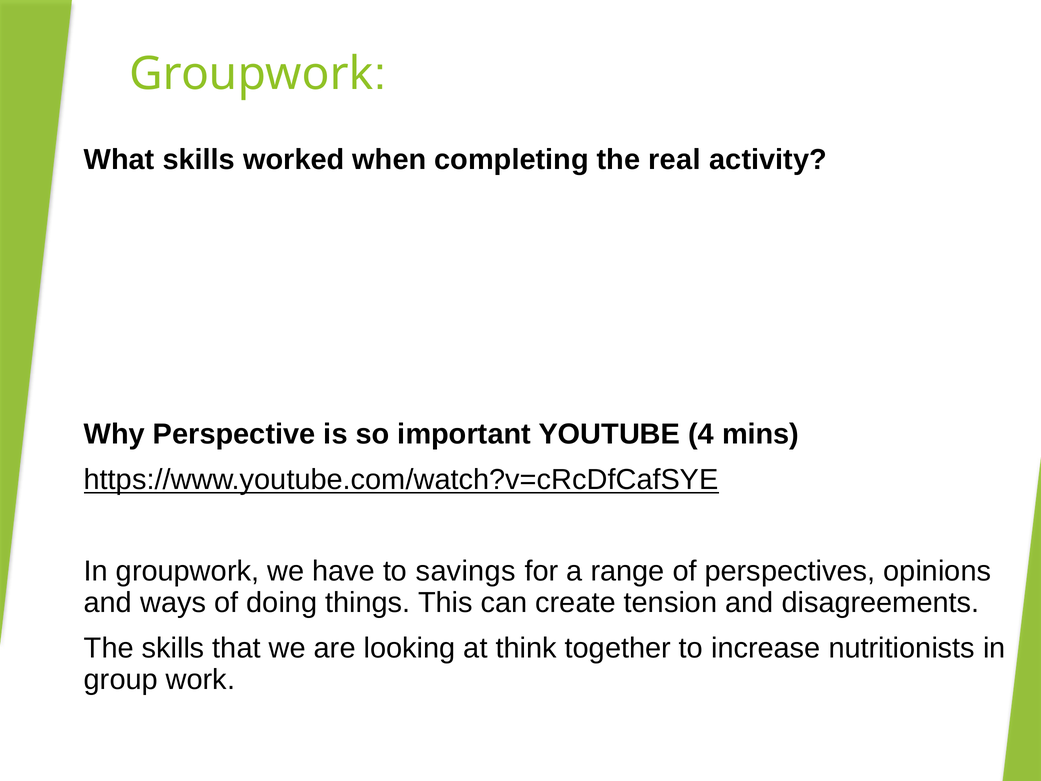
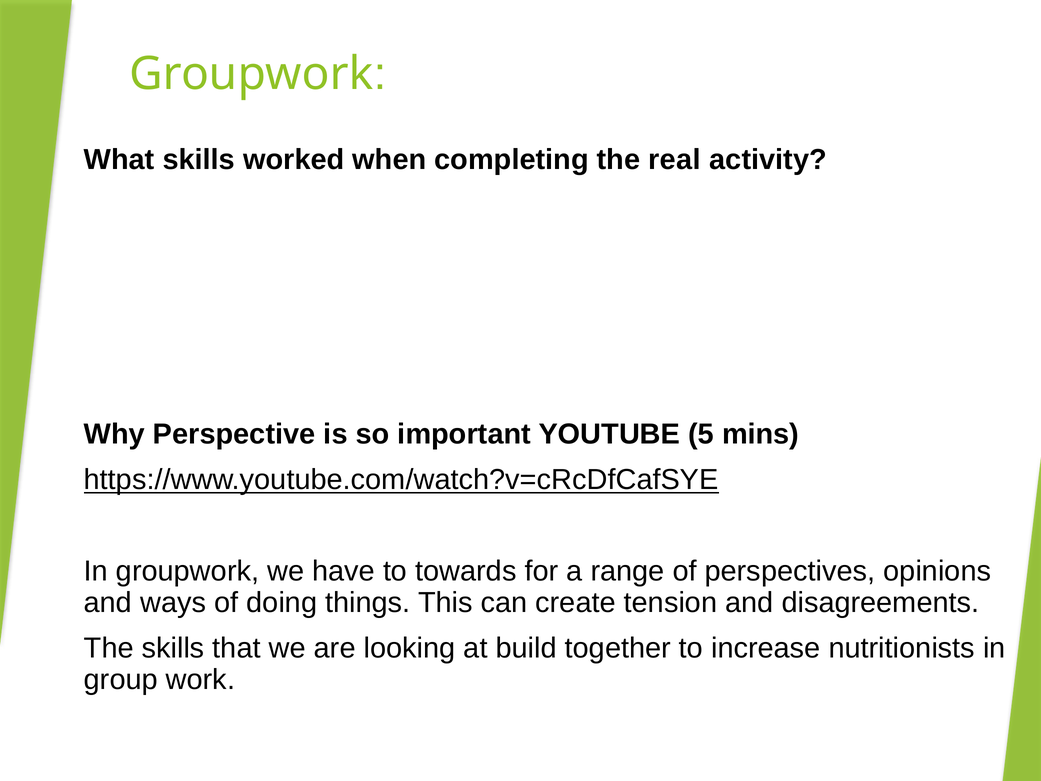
4: 4 -> 5 (701, 434)
savings: savings -> towards (466, 571)
think: think -> build (526, 648)
